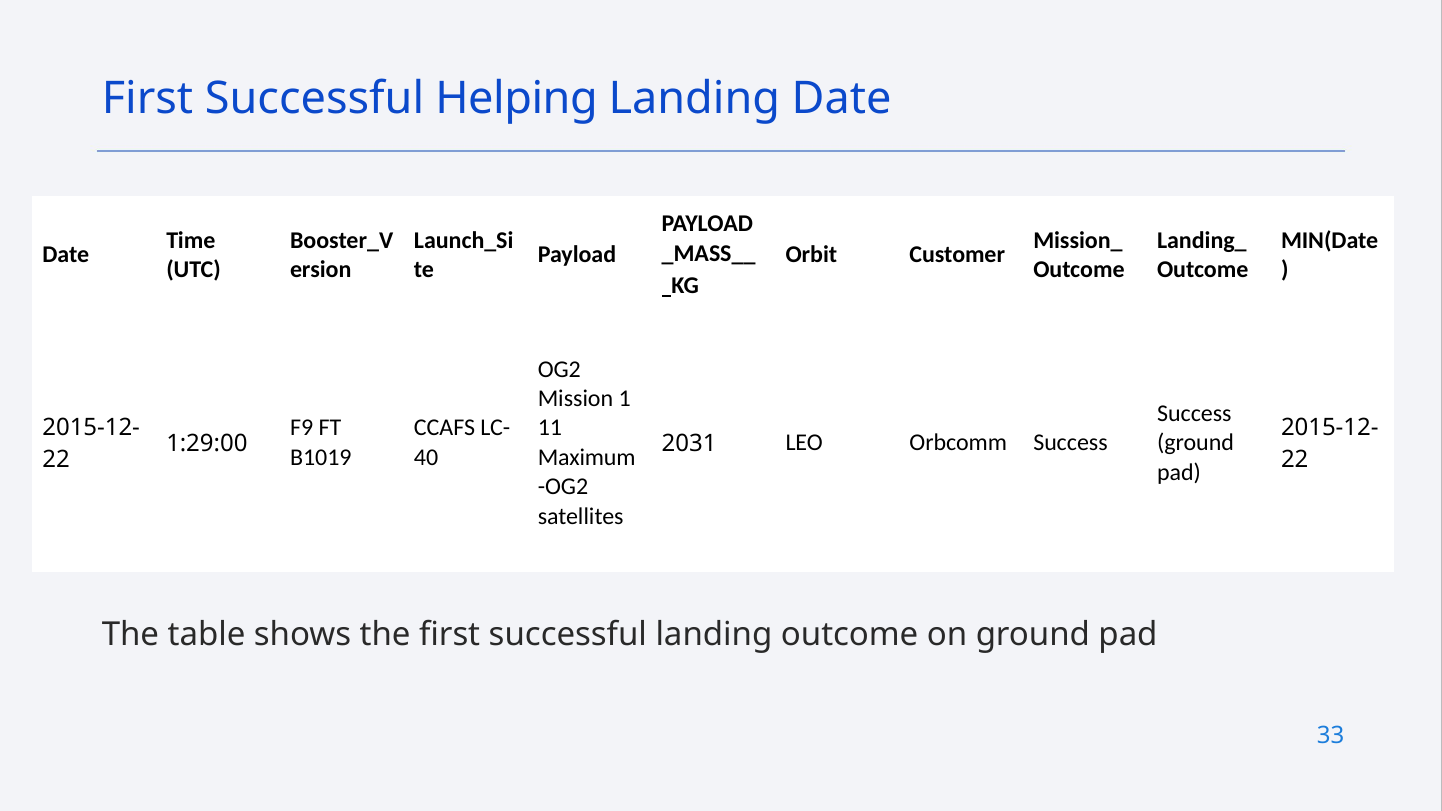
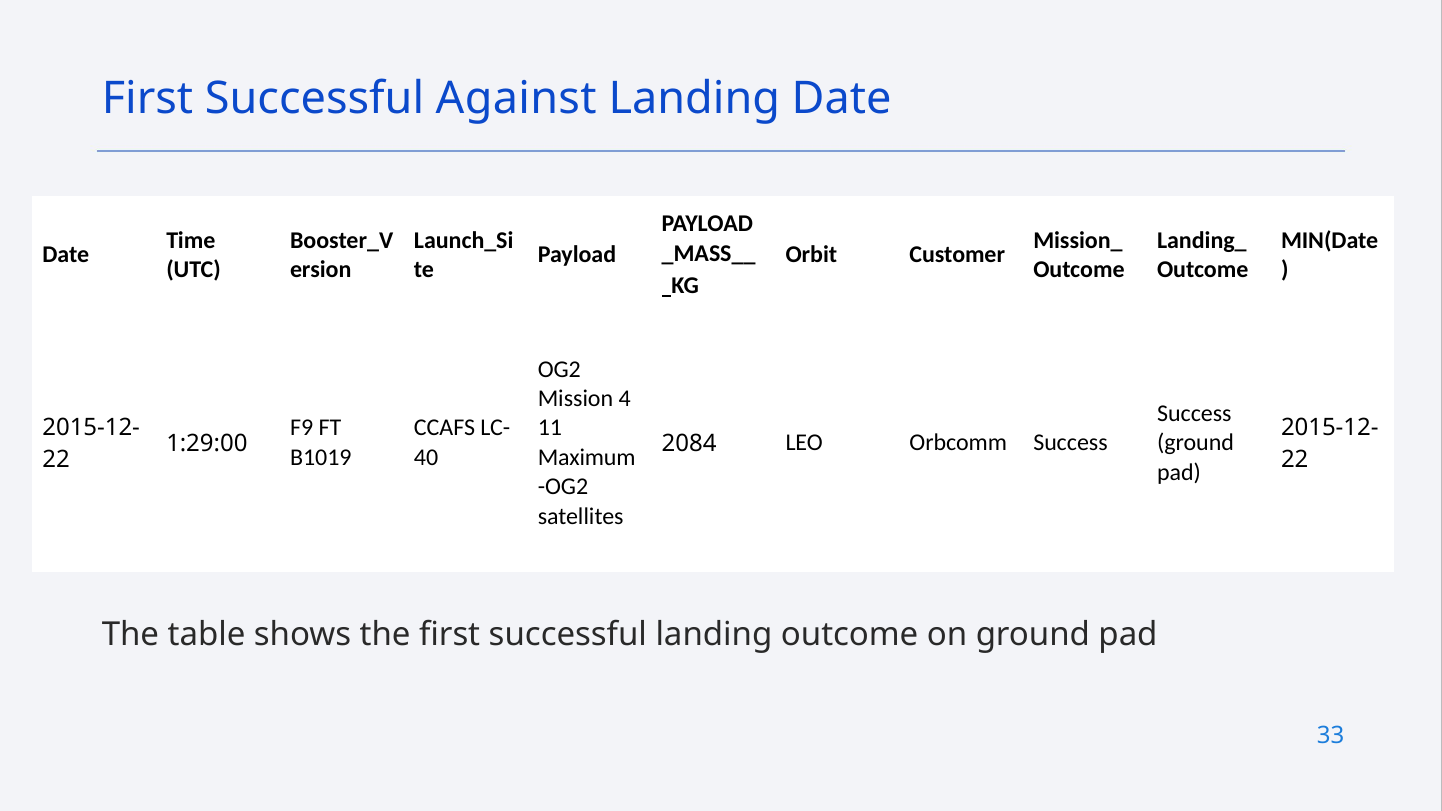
Helping: Helping -> Against (516, 98)
1: 1 -> 4 (625, 399)
2031: 2031 -> 2084 (689, 444)
